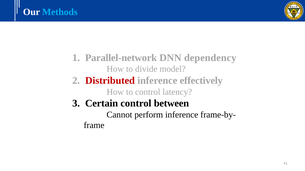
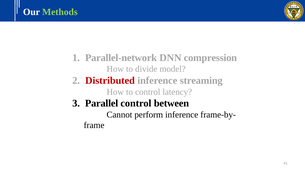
Methods colour: light blue -> light green (60, 12)
dependency: dependency -> compression (210, 58)
effectively: effectively -> streaming (201, 81)
Certain: Certain -> Parallel (102, 104)
